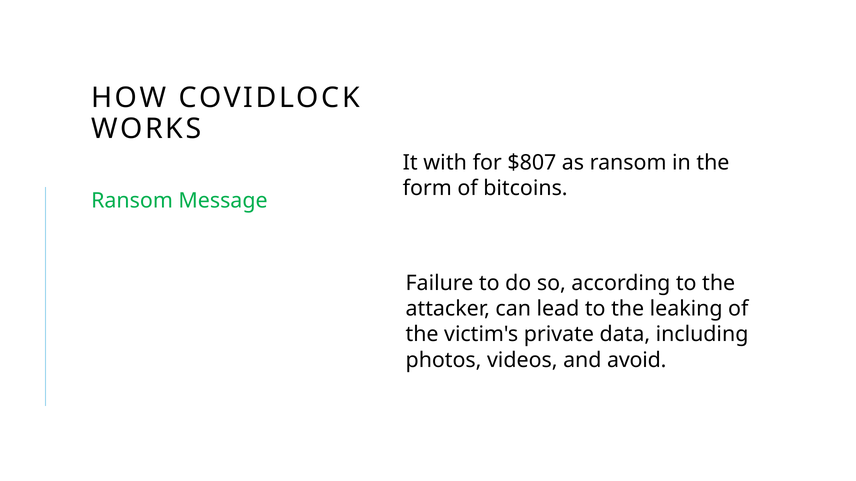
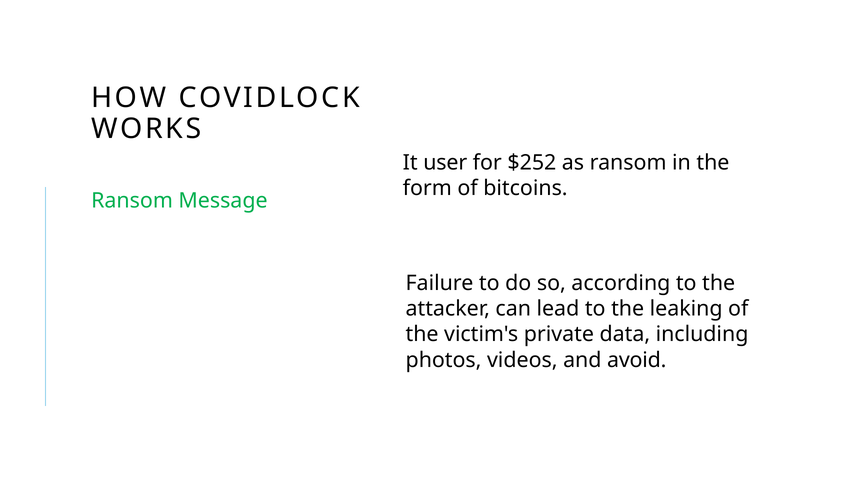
with: with -> user (445, 163)
$807: $807 -> $252 (532, 163)
